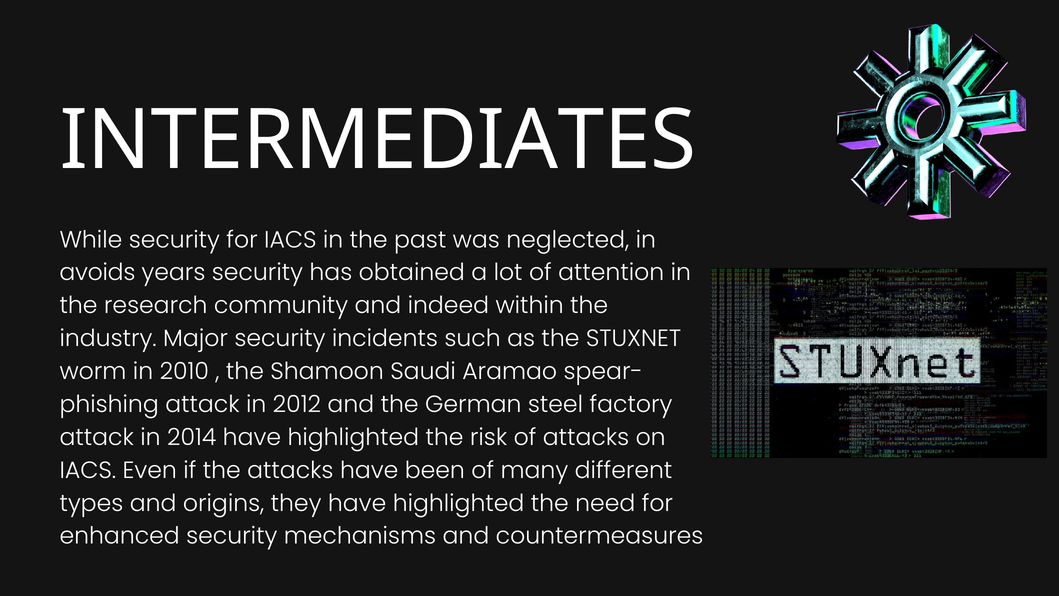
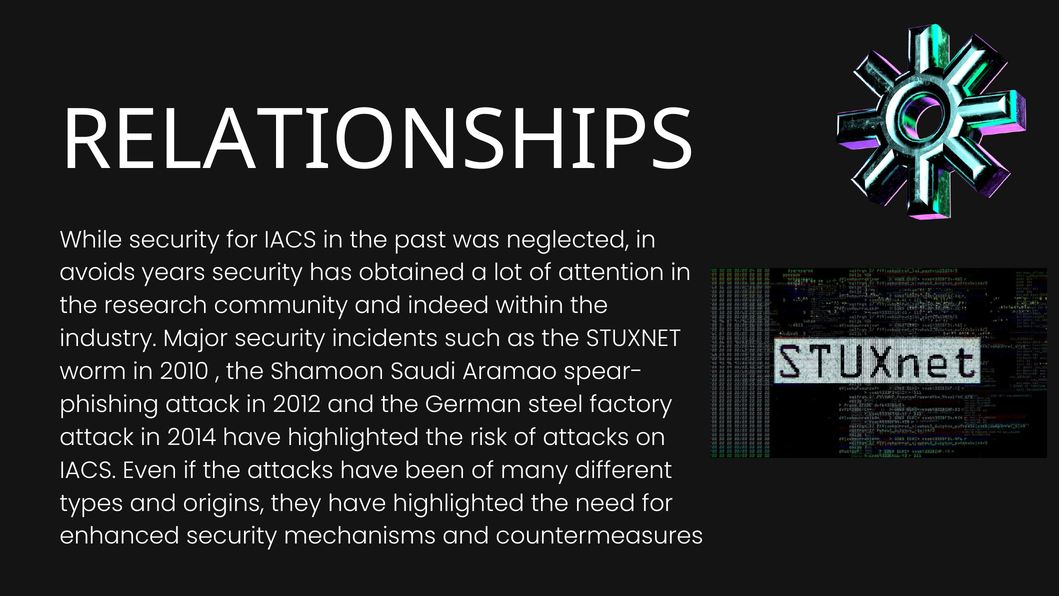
INTERMEDIATES: INTERMEDIATES -> RELATIONSHIPS (378, 140)
